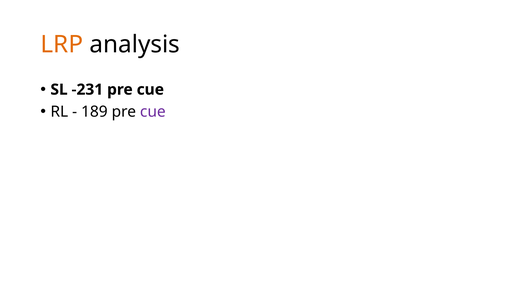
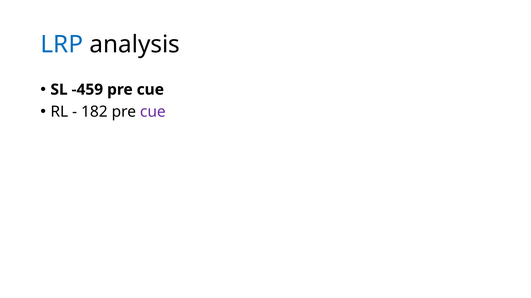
LRP colour: orange -> blue (62, 45)
-231: -231 -> -459 (87, 90)
189: 189 -> 182 (94, 112)
